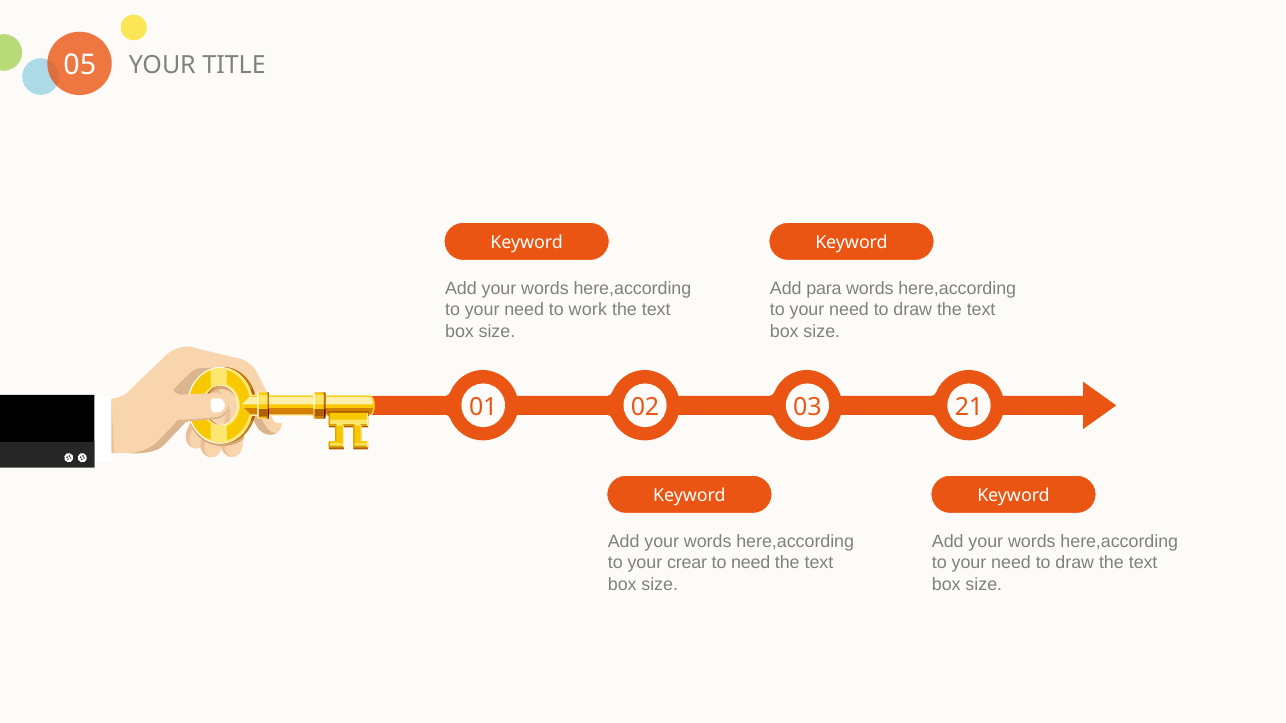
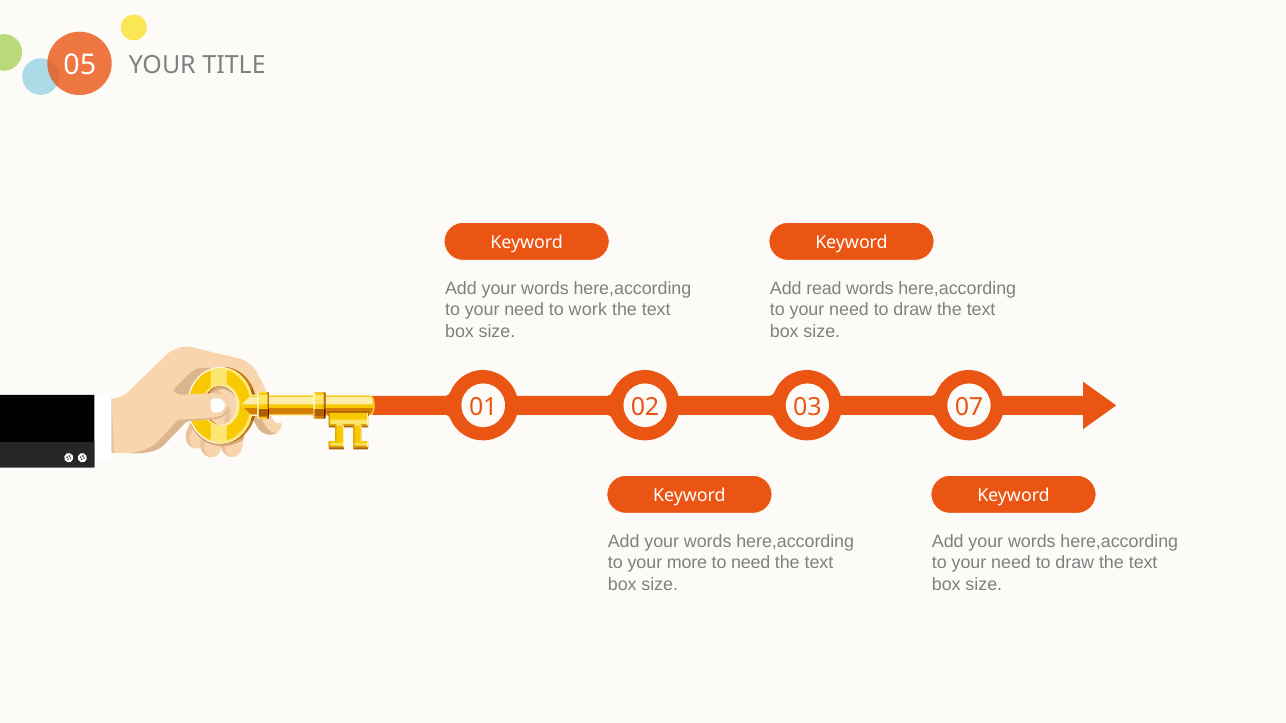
para: para -> read (824, 288)
21: 21 -> 07 (969, 407)
crear: crear -> more (687, 563)
